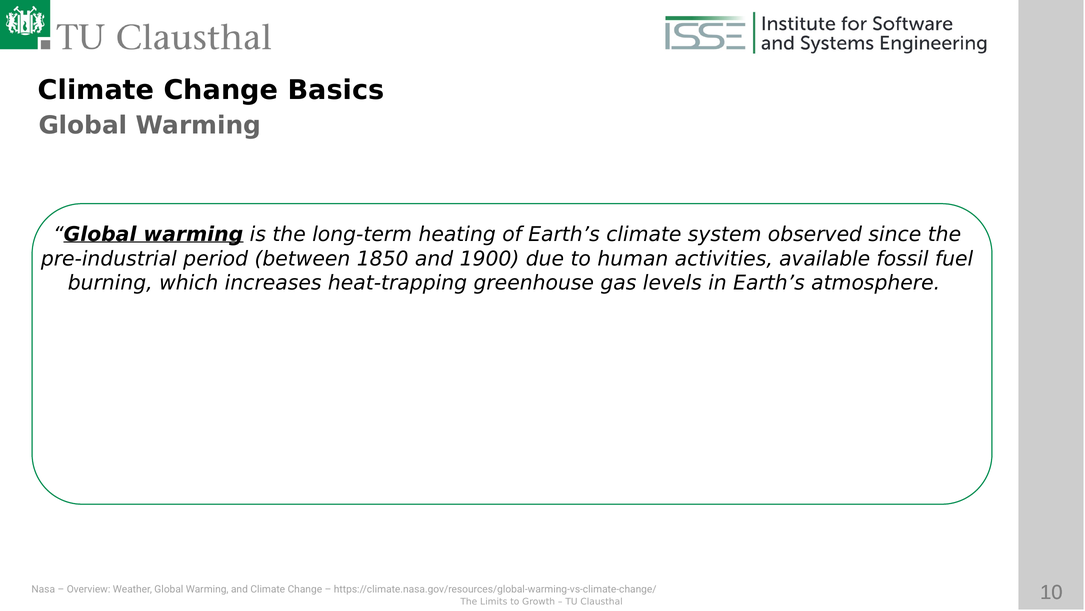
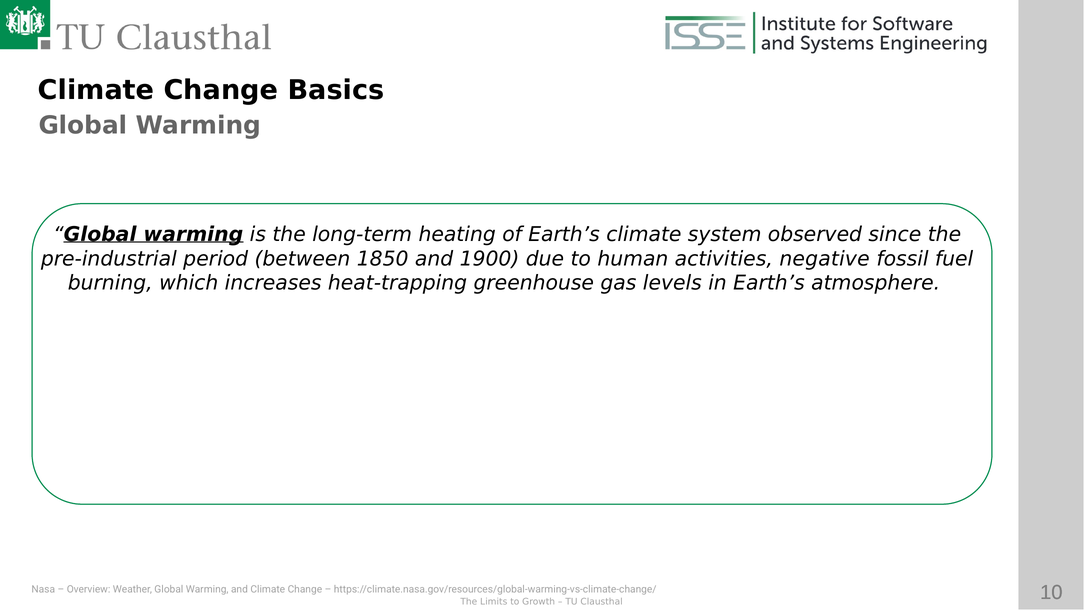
available: available -> negative (825, 258)
